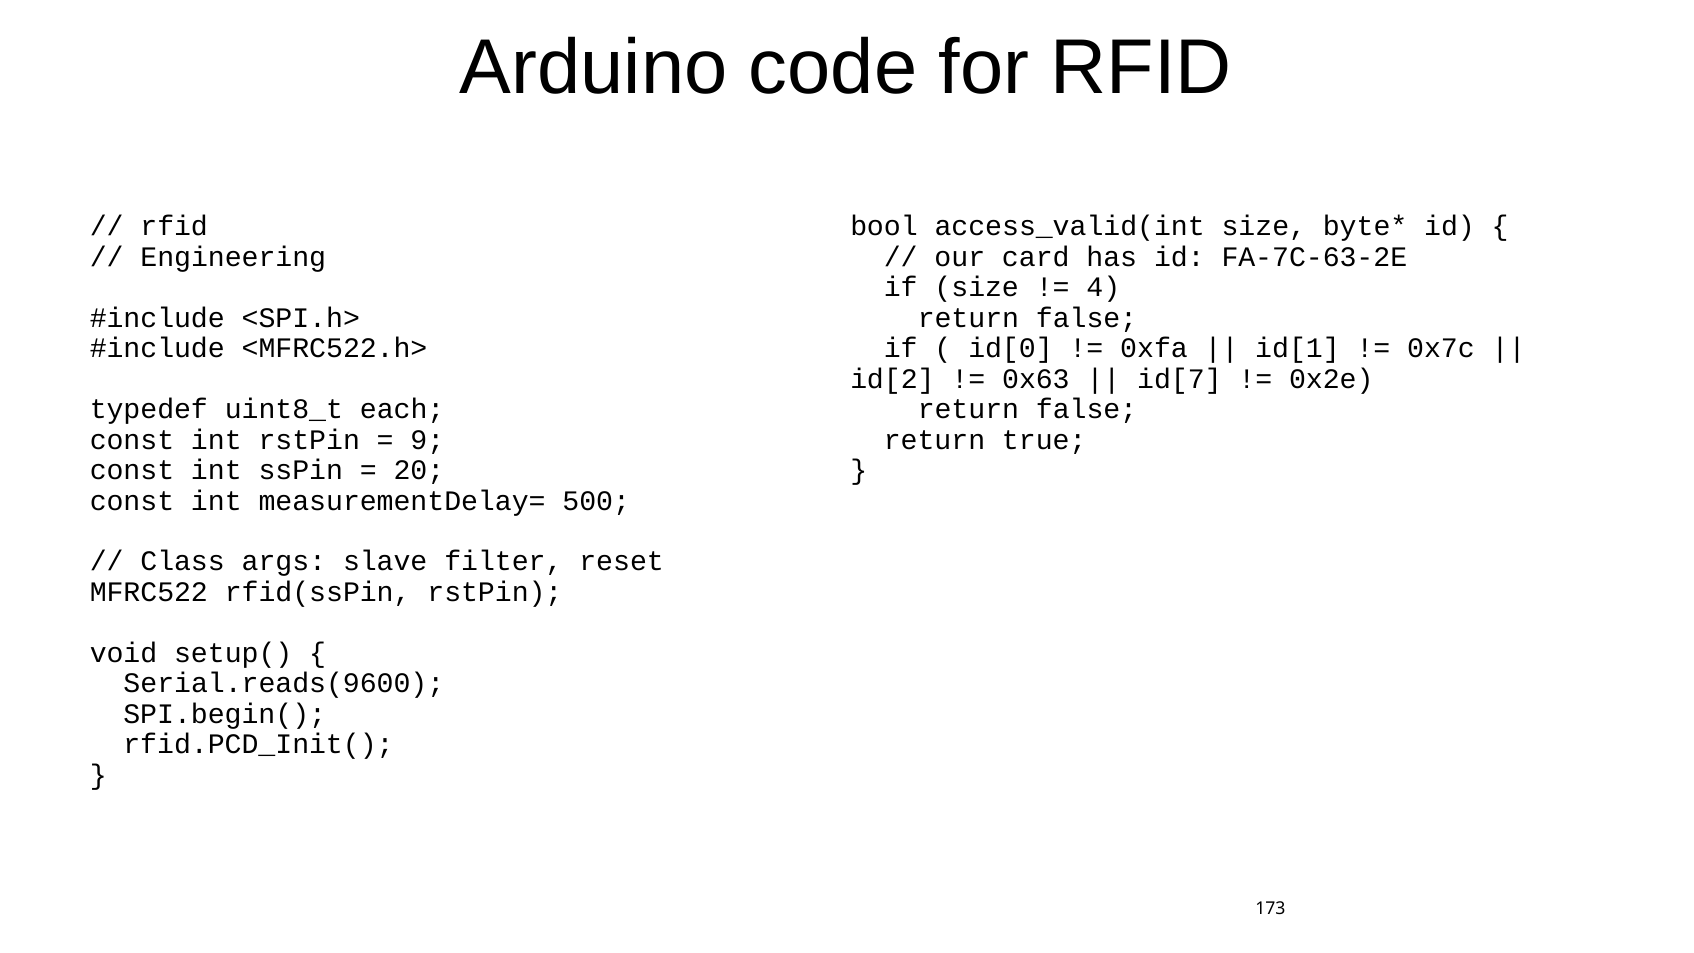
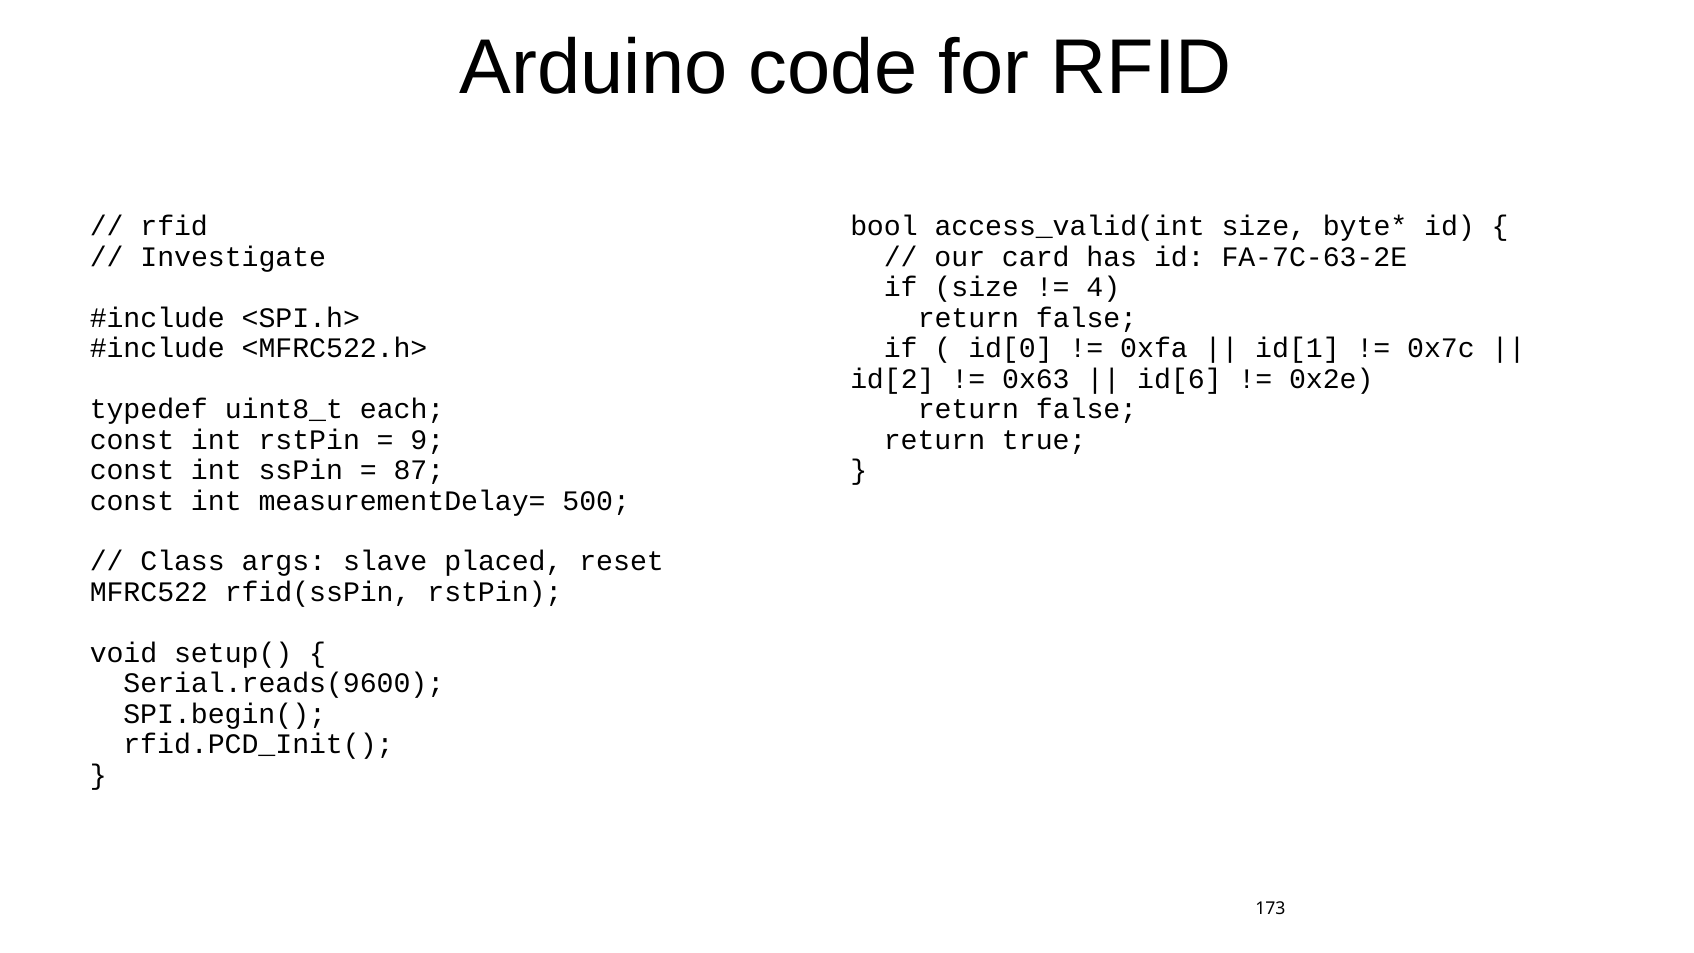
Engineering: Engineering -> Investigate (233, 257)
id[7: id[7 -> id[6 (1179, 379)
20: 20 -> 87 (419, 470)
filter: filter -> placed (503, 562)
